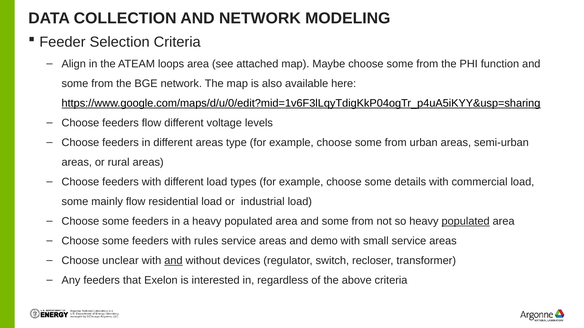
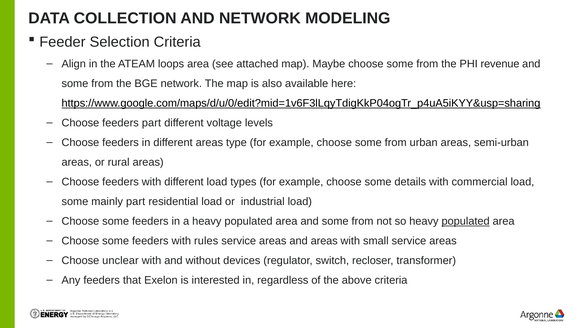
function: function -> revenue (500, 64)
feeders flow: flow -> part (151, 123)
mainly flow: flow -> part (136, 202)
and demo: demo -> areas (324, 241)
and underline: present -> none (173, 261)
